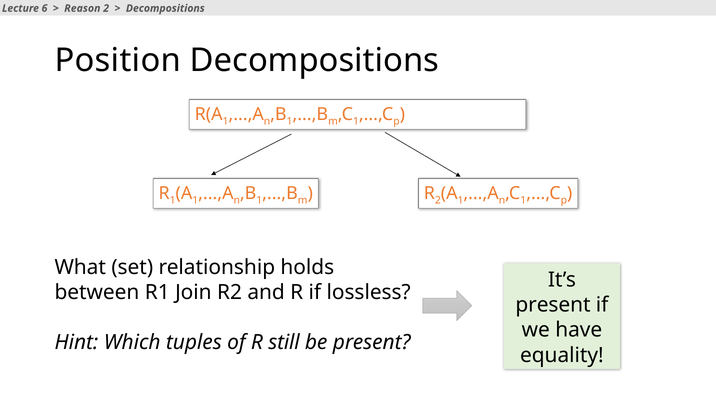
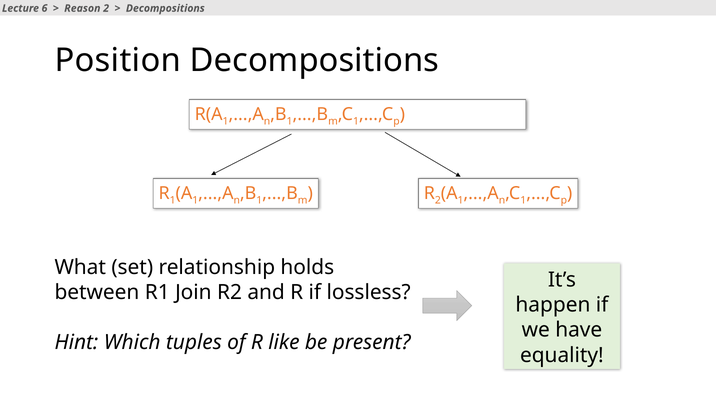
present: present -> happen (553, 305)
still: still -> like (284, 342)
